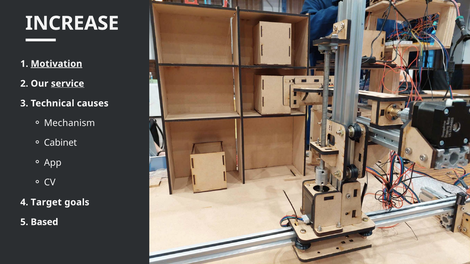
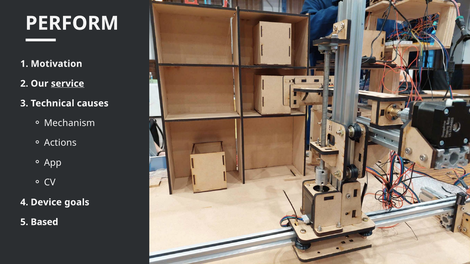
INCREASE: INCREASE -> PERFORM (72, 23)
Motivation underline: present -> none (56, 64)
Cabinet: Cabinet -> Actions (60, 143)
Target: Target -> Device (46, 203)
